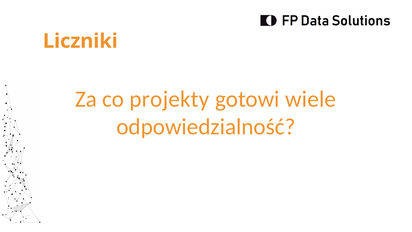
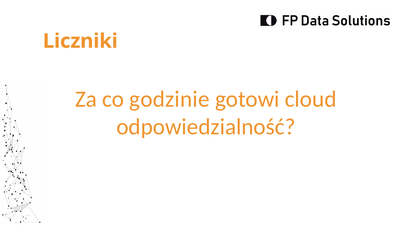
projekty: projekty -> godzinie (169, 99)
wiele: wiele -> cloud (311, 99)
